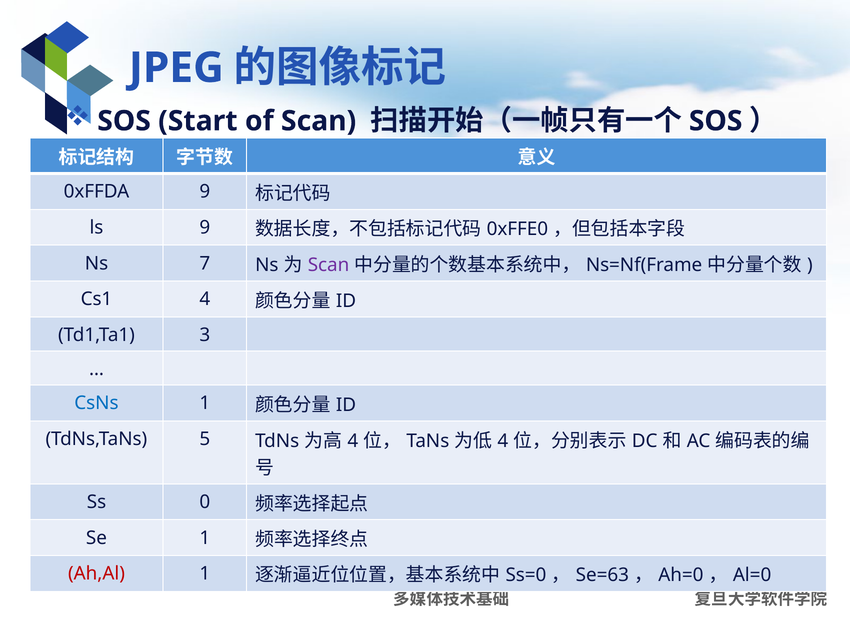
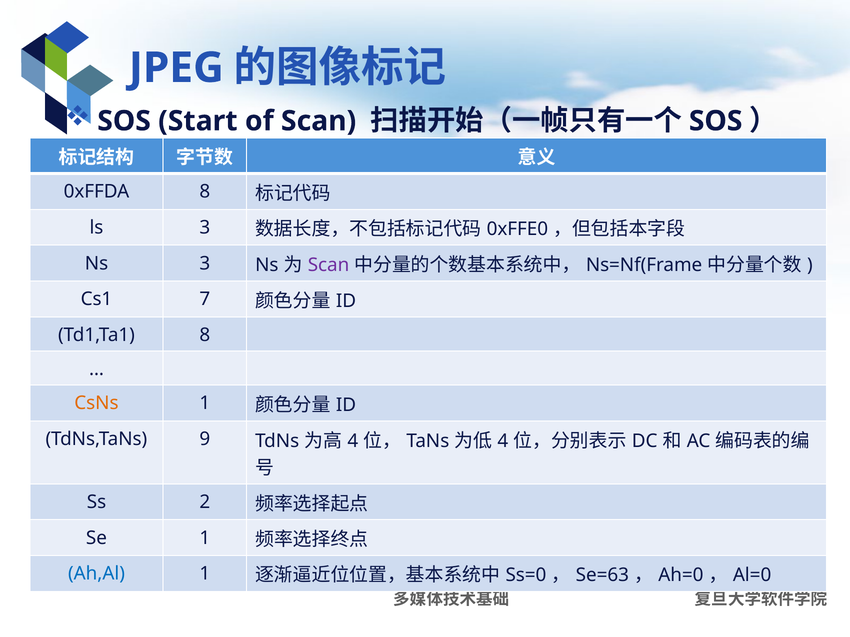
0xFFDA 9: 9 -> 8 (205, 192)
ls 9: 9 -> 3 (205, 228)
Ns 7: 7 -> 3 (205, 263)
Cs1 4: 4 -> 7 (205, 299)
Td1,Ta1 3: 3 -> 8 (205, 335)
CsNs colour: blue -> orange (96, 404)
5: 5 -> 9 (205, 439)
0: 0 -> 2 (205, 503)
Ah,Al colour: red -> blue (97, 574)
